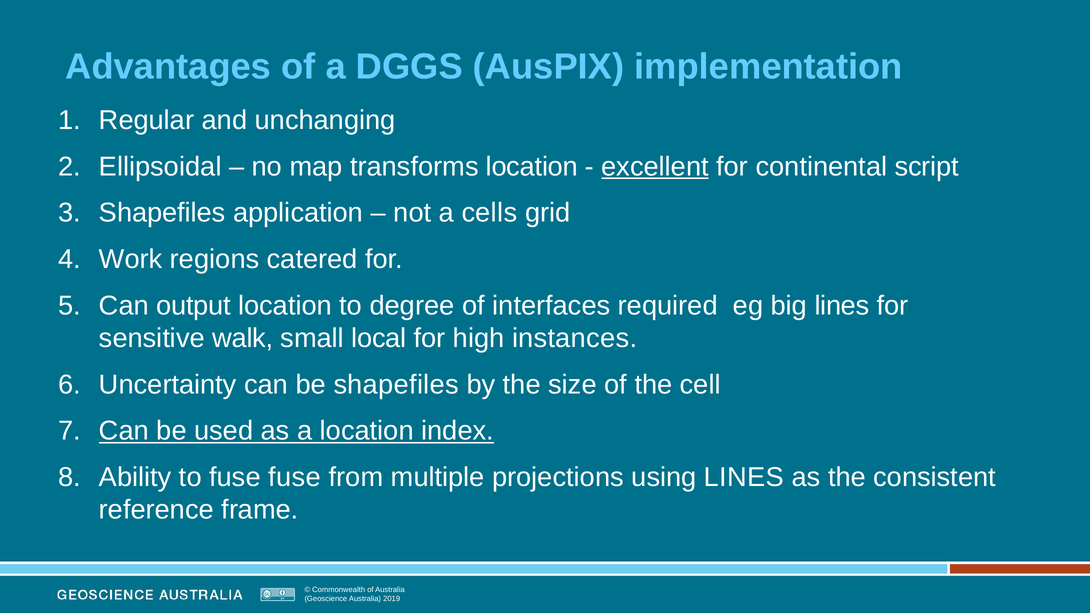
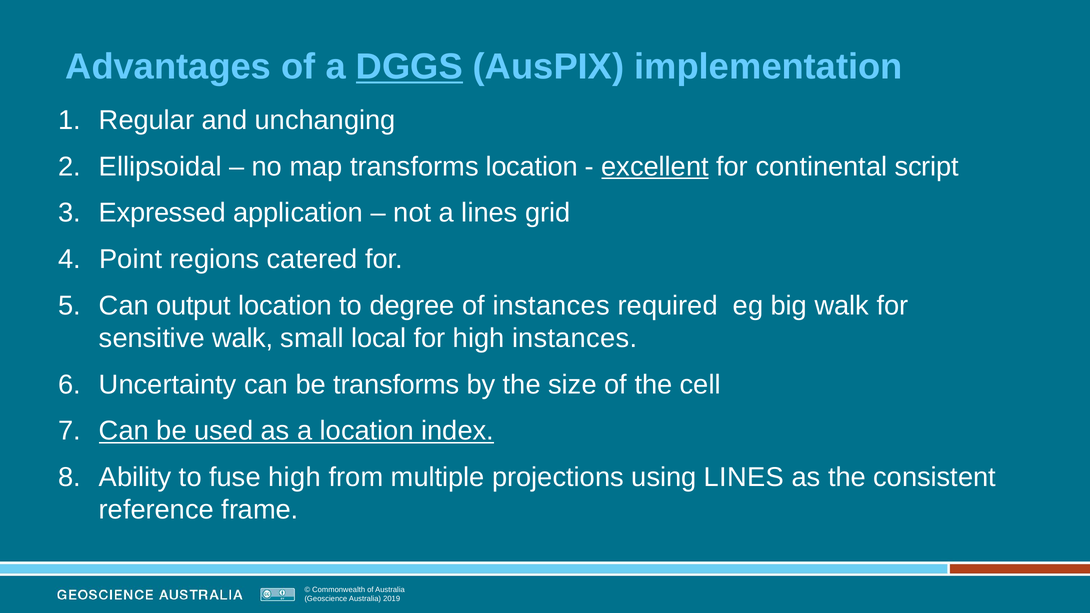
DGGS underline: none -> present (409, 67)
Shapefiles: Shapefiles -> Expressed (162, 213)
a cells: cells -> lines (489, 213)
Work: Work -> Point (131, 259)
of interfaces: interfaces -> instances (551, 306)
big lines: lines -> walk (842, 306)
be shapefiles: shapefiles -> transforms (396, 385)
fuse fuse: fuse -> high (295, 477)
